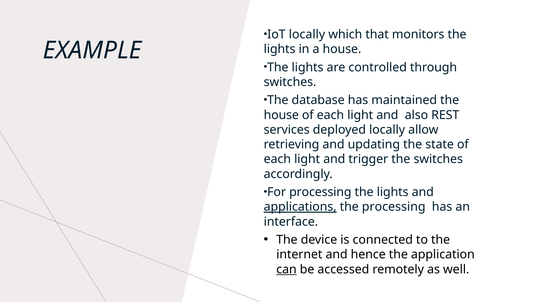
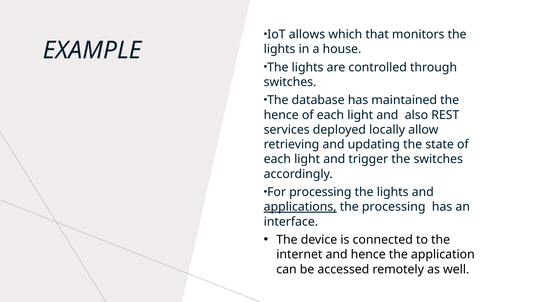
IoT locally: locally -> allows (307, 34)
house: house -> hence (281, 115)
can underline: present -> none (286, 269)
